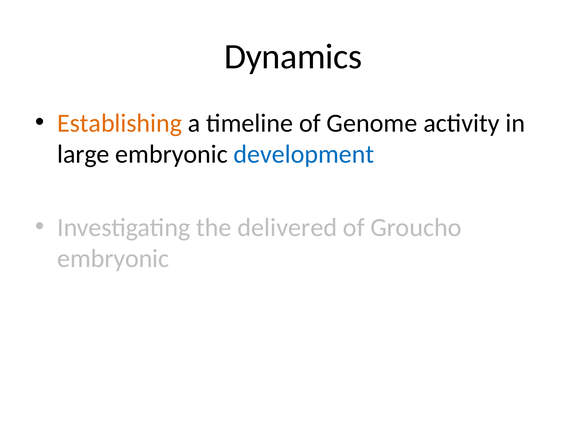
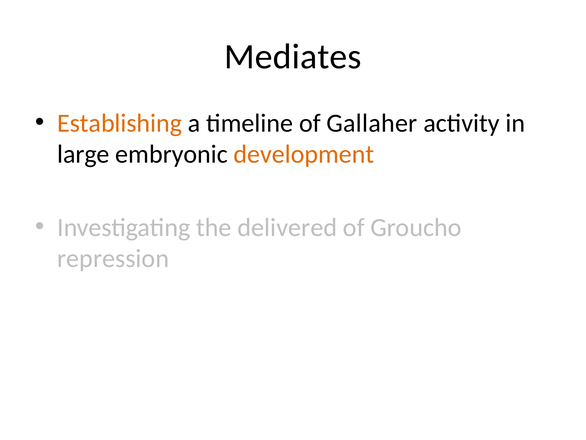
Dynamics: Dynamics -> Mediates (293, 57)
Genome: Genome -> Gallaher (372, 123)
development colour: blue -> orange (304, 154)
embryonic: embryonic -> repression (113, 258)
